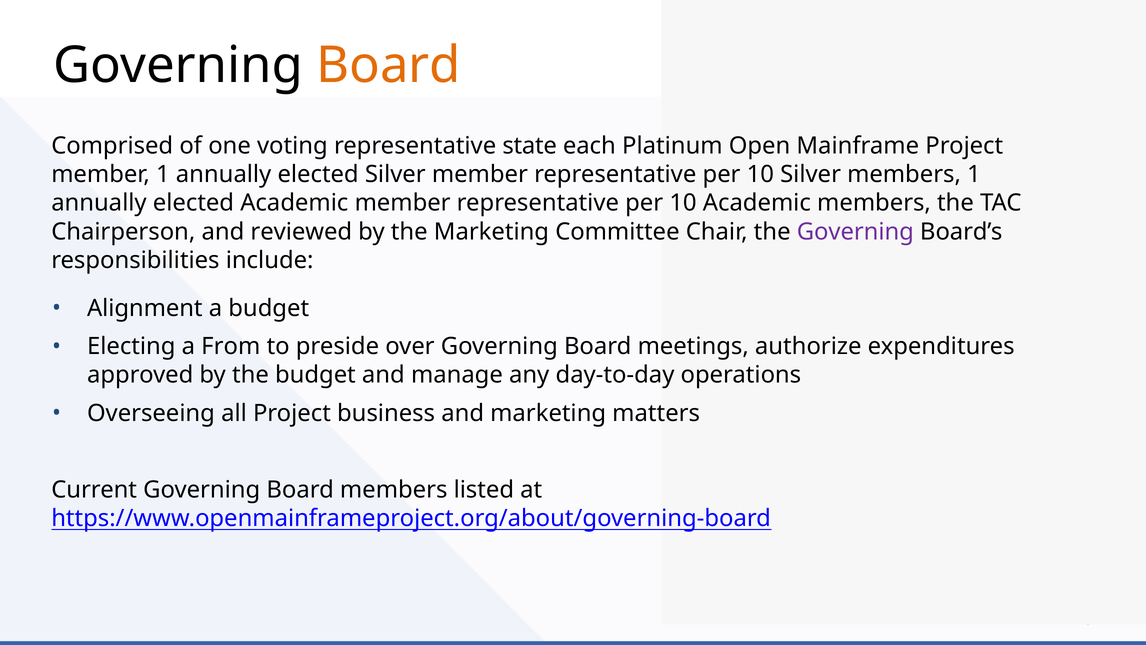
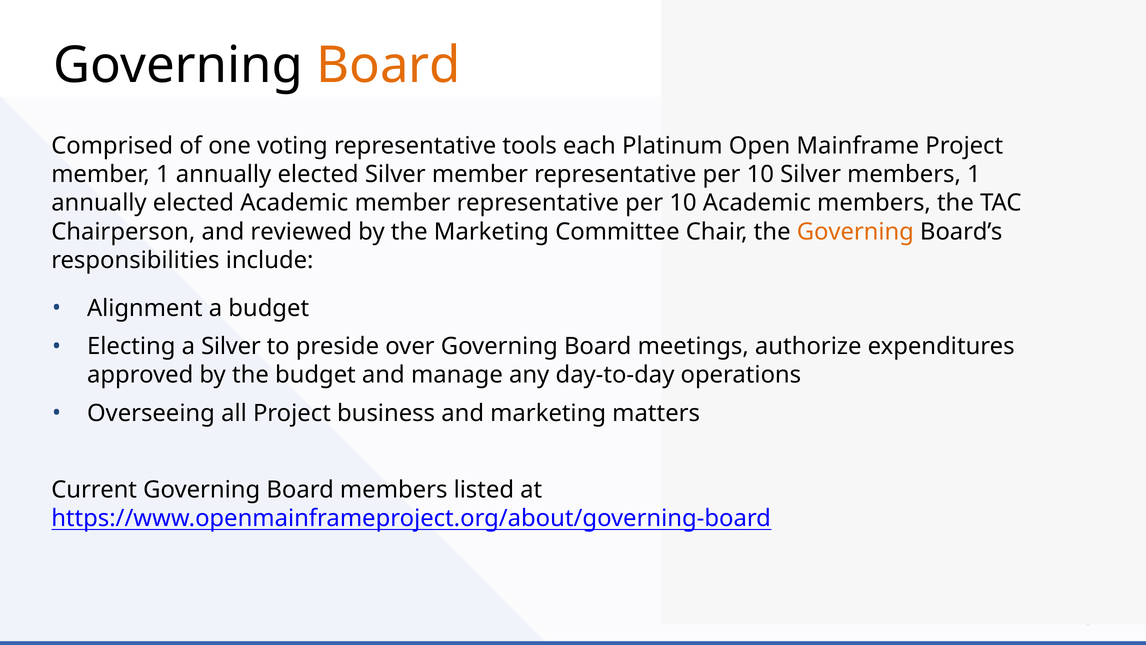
state: state -> tools (530, 146)
Governing colour: purple -> orange (855, 232)
a From: From -> Silver (231, 346)
